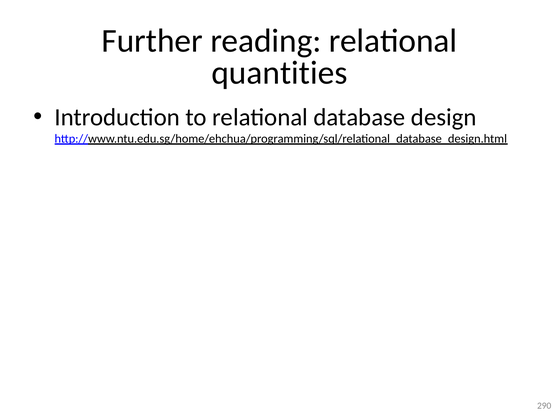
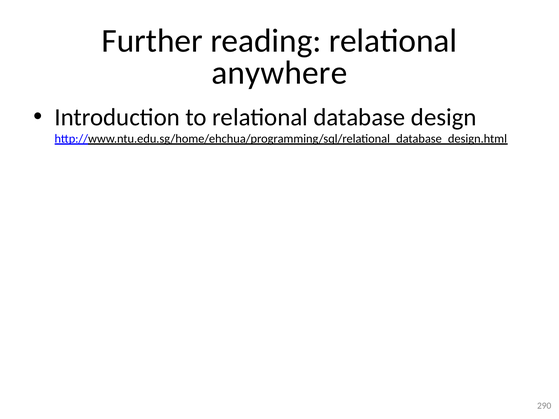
quantities: quantities -> anywhere (279, 73)
